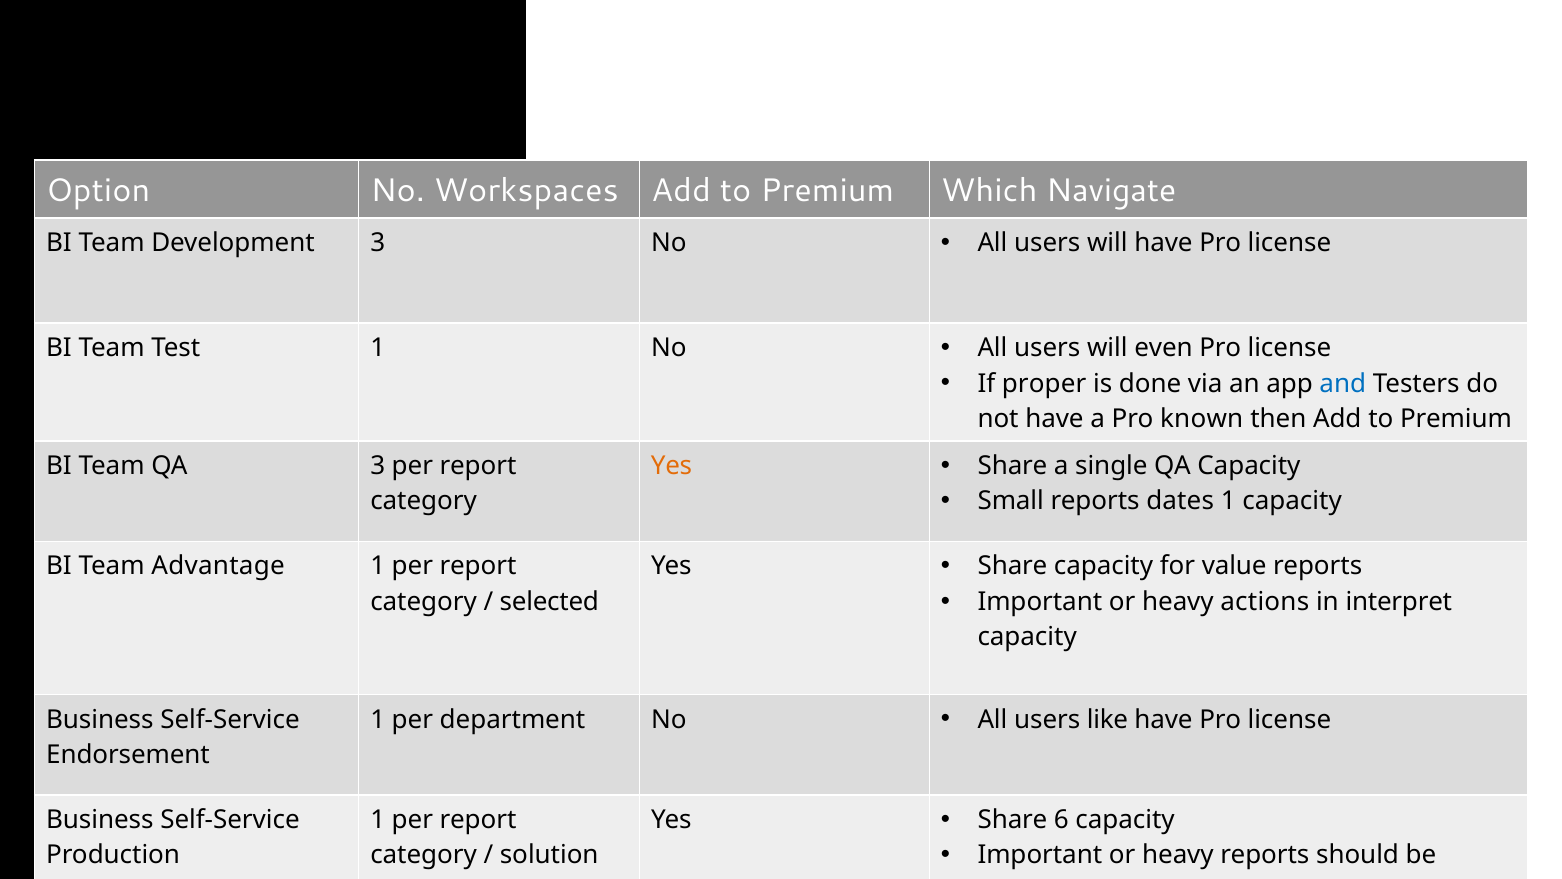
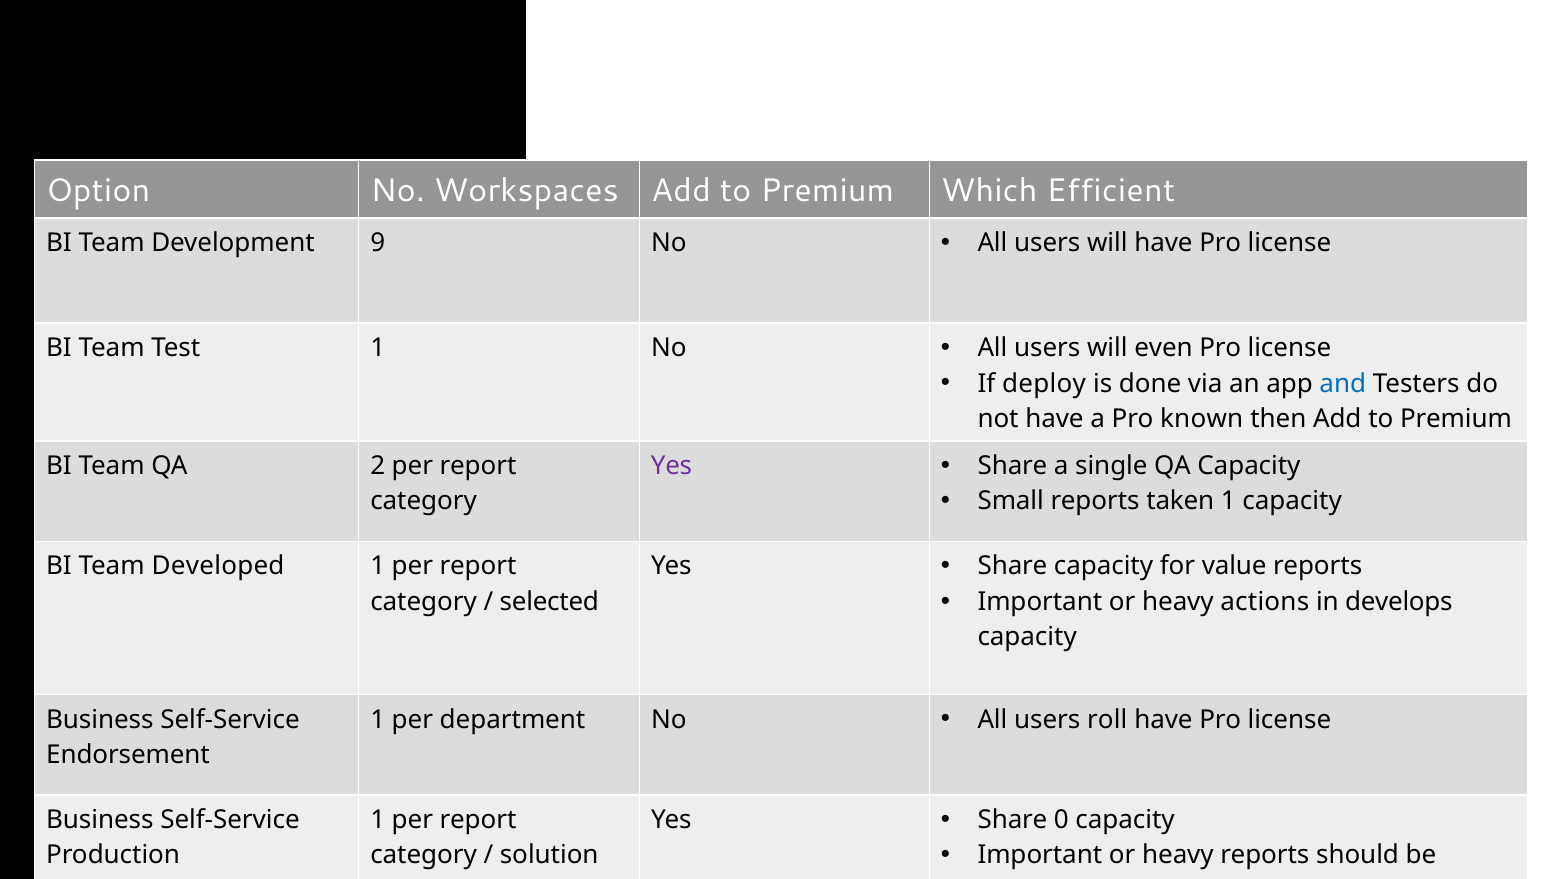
Navigate: Navigate -> Efficient (1111, 191)
Development 3: 3 -> 9 (378, 243)
proper: proper -> deploy (1044, 383)
3: 3 -> 2 (378, 466)
Yes colour: orange -> purple (672, 466)
dates: dates -> taken (1180, 501)
Advantage: Advantage -> Developed (218, 566)
interpret: interpret -> develops (1399, 601)
like: like -> roll (1107, 719)
6: 6 -> 0 (1061, 820)
